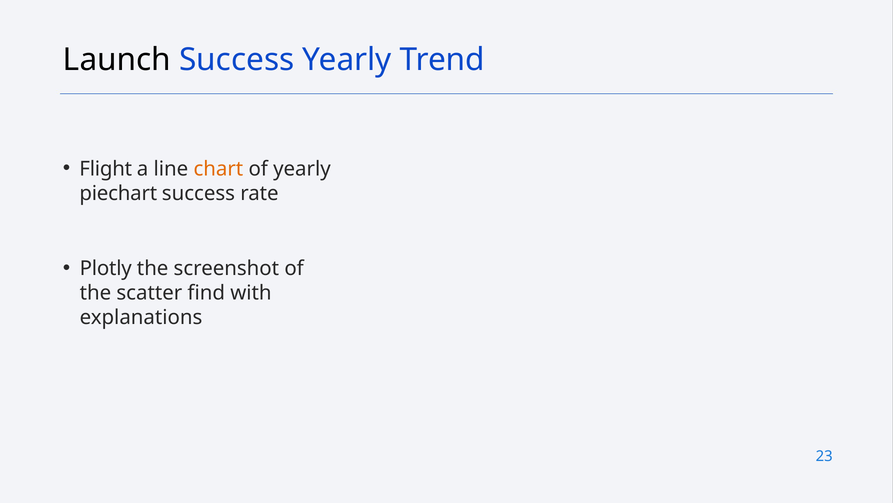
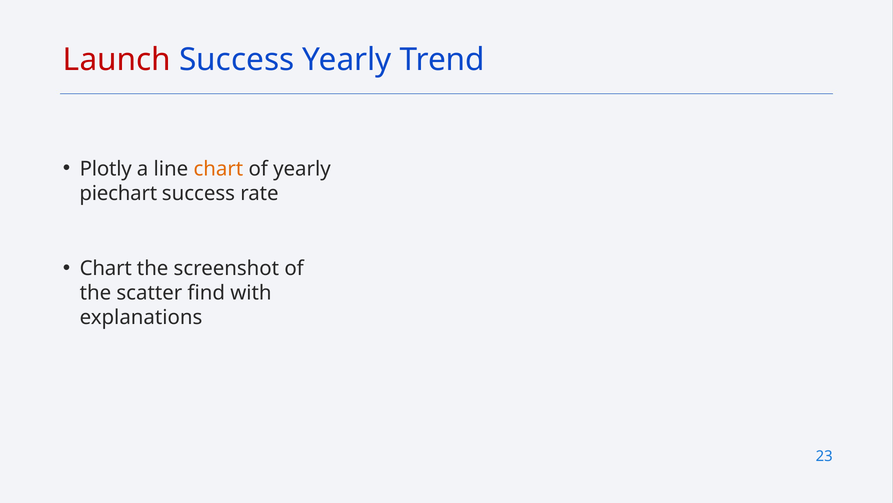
Launch colour: black -> red (117, 60)
Flight: Flight -> Plotly (106, 169)
Plotly: Plotly -> Chart (106, 268)
